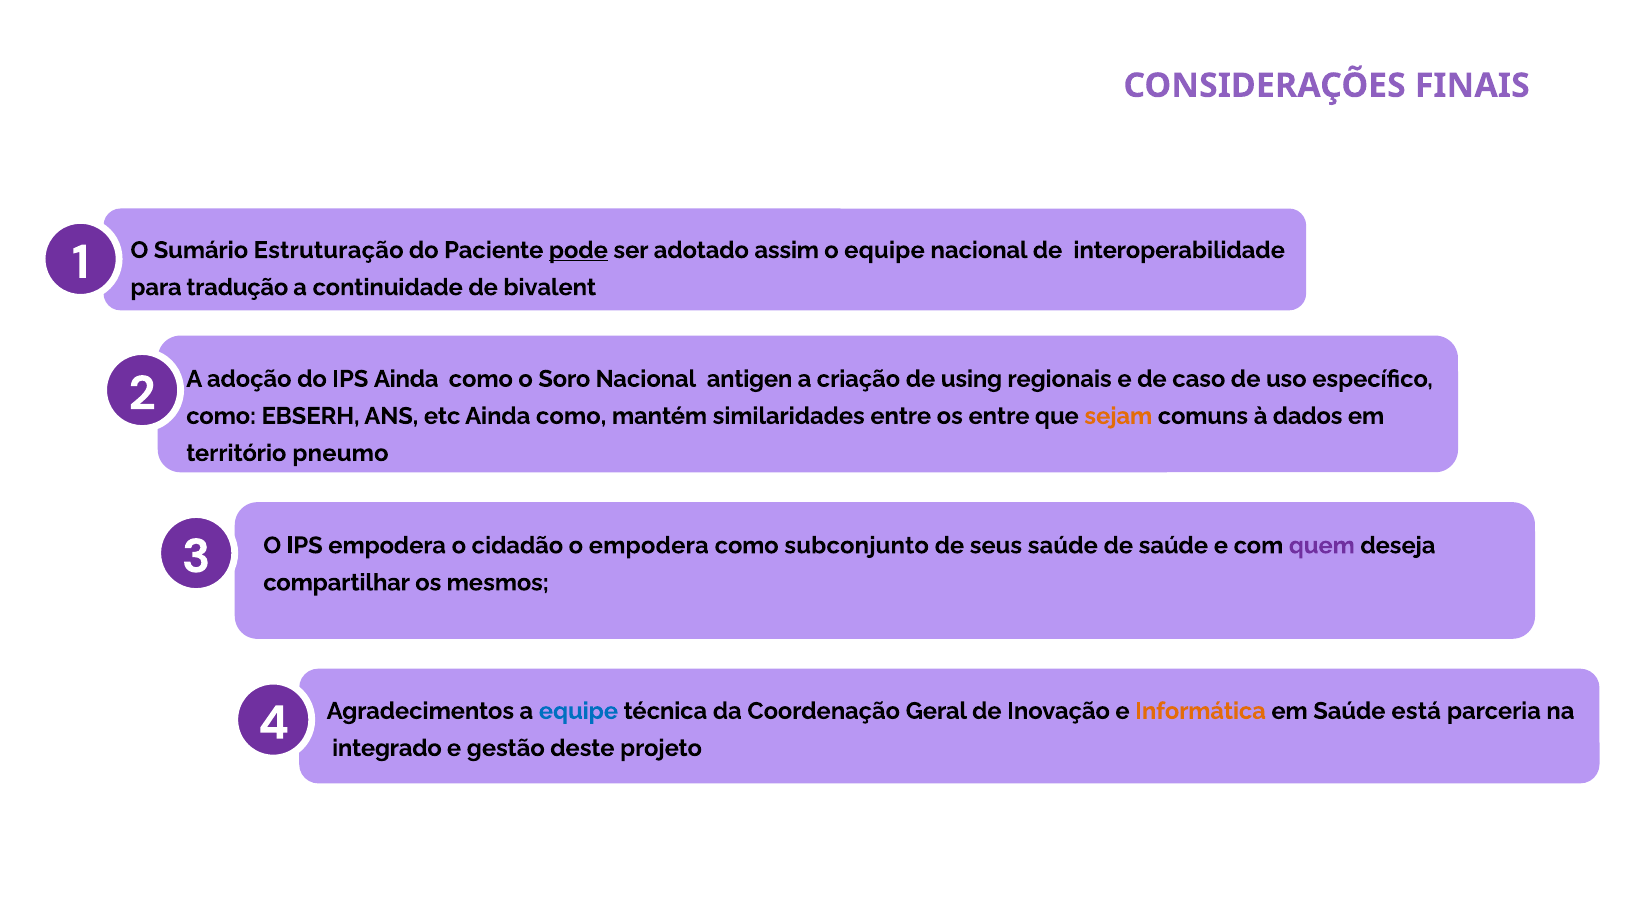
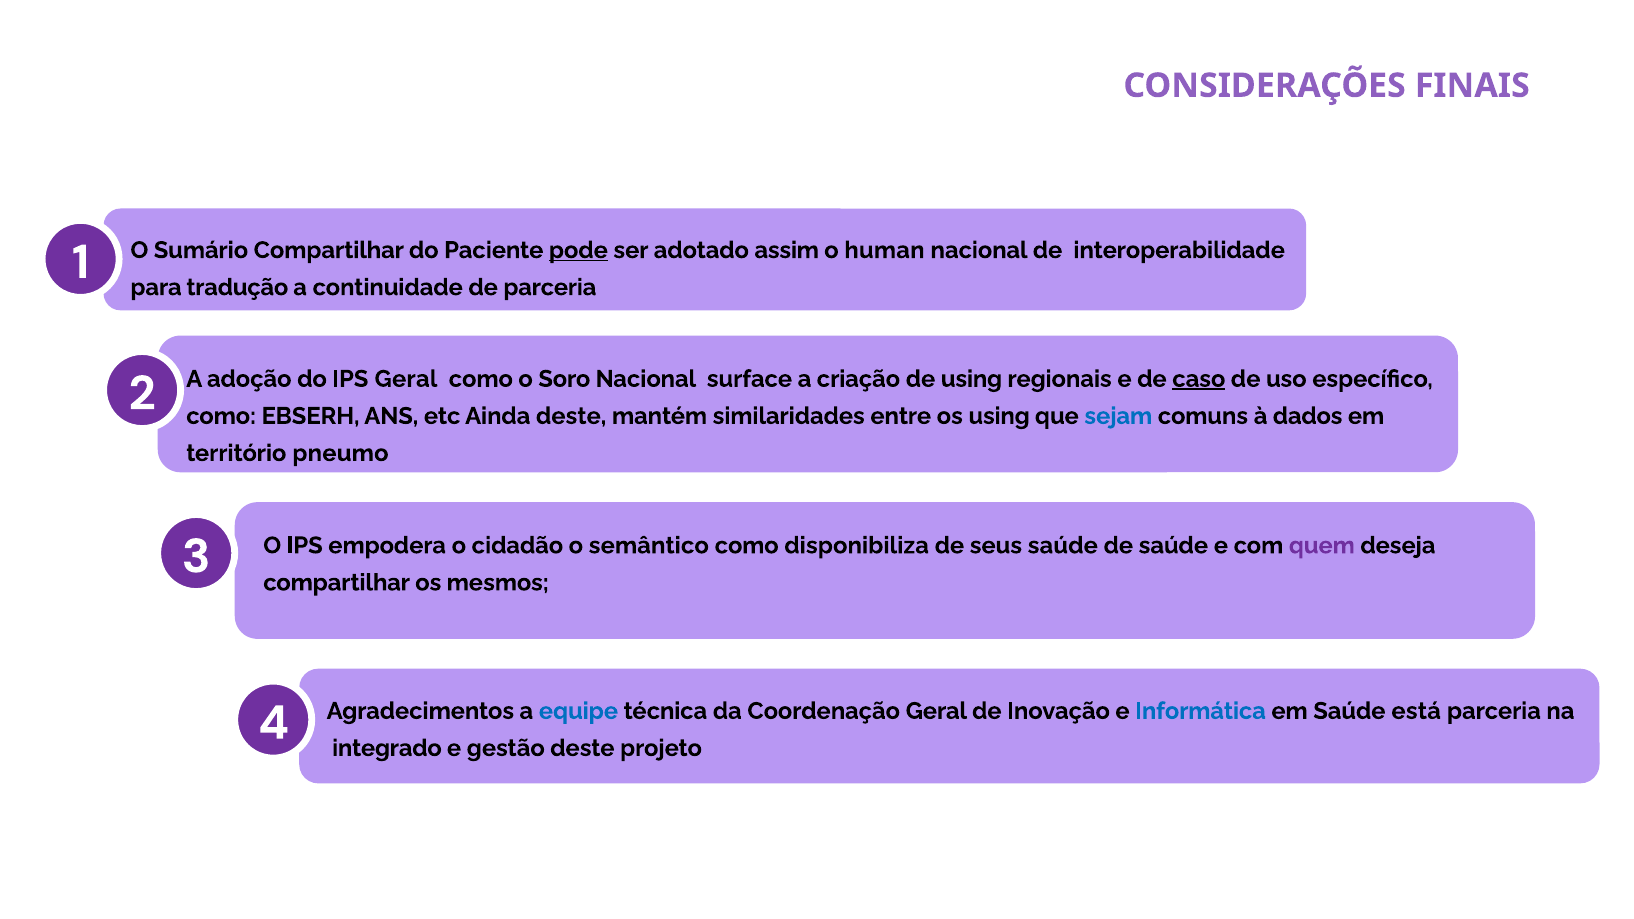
Sumário Estruturação: Estruturação -> Compartilhar (329, 250)
o equipe: equipe -> human (884, 250)
de bivalent: bivalent -> parceria (550, 287)
IPS Ainda: Ainda -> Geral (406, 379)
antigen: antigen -> surface (749, 379)
caso underline: none -> present (1199, 379)
etc Ainda como: como -> deste (571, 416)
os entre: entre -> using (999, 416)
sejam colour: orange -> blue (1118, 416)
o empodera: empodera -> semântico (649, 546)
subconjunto: subconjunto -> disponibiliza (857, 546)
Informática colour: orange -> blue (1201, 711)
